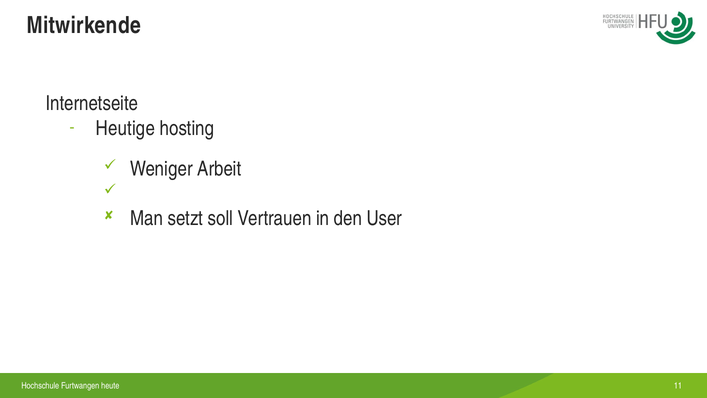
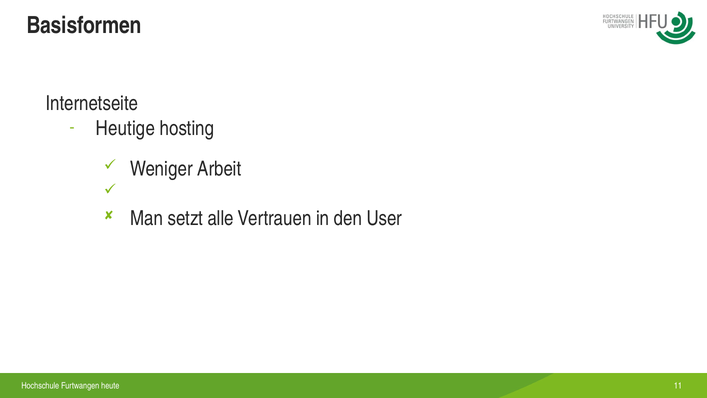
Mitwirkende: Mitwirkende -> Basisformen (84, 25)
soll: soll -> alle (221, 218)
